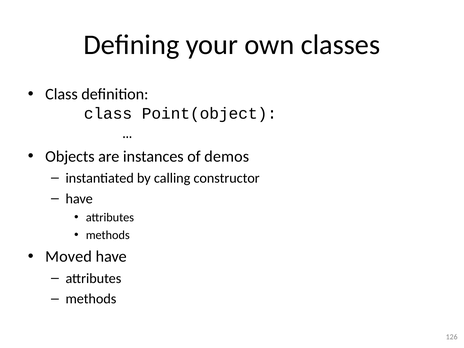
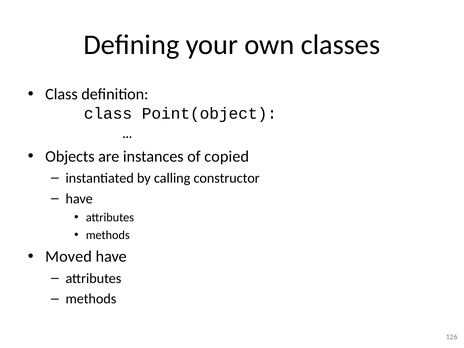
demos: demos -> copied (227, 156)
